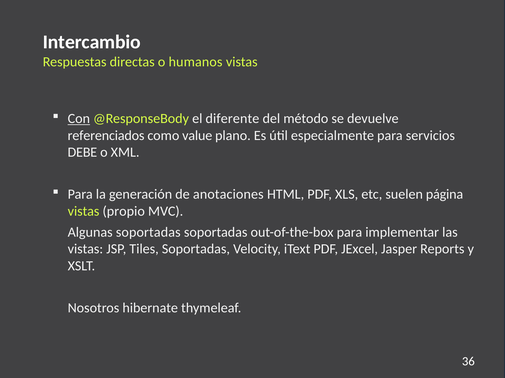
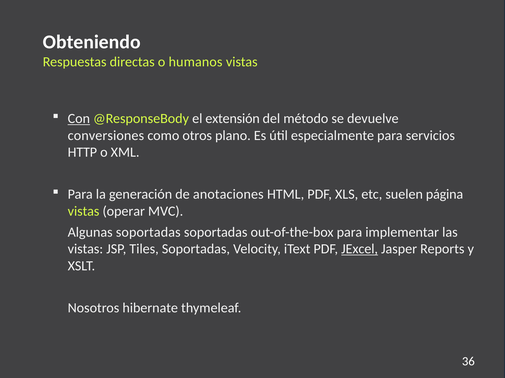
Intercambio: Intercambio -> Obteniendo (92, 42)
diferente: diferente -> extensión (233, 119)
referenciados: referenciados -> conversiones (106, 136)
value: value -> otros (197, 136)
DEBE: DEBE -> HTTP (82, 153)
propio: propio -> operar (124, 212)
JExcel underline: none -> present (360, 249)
